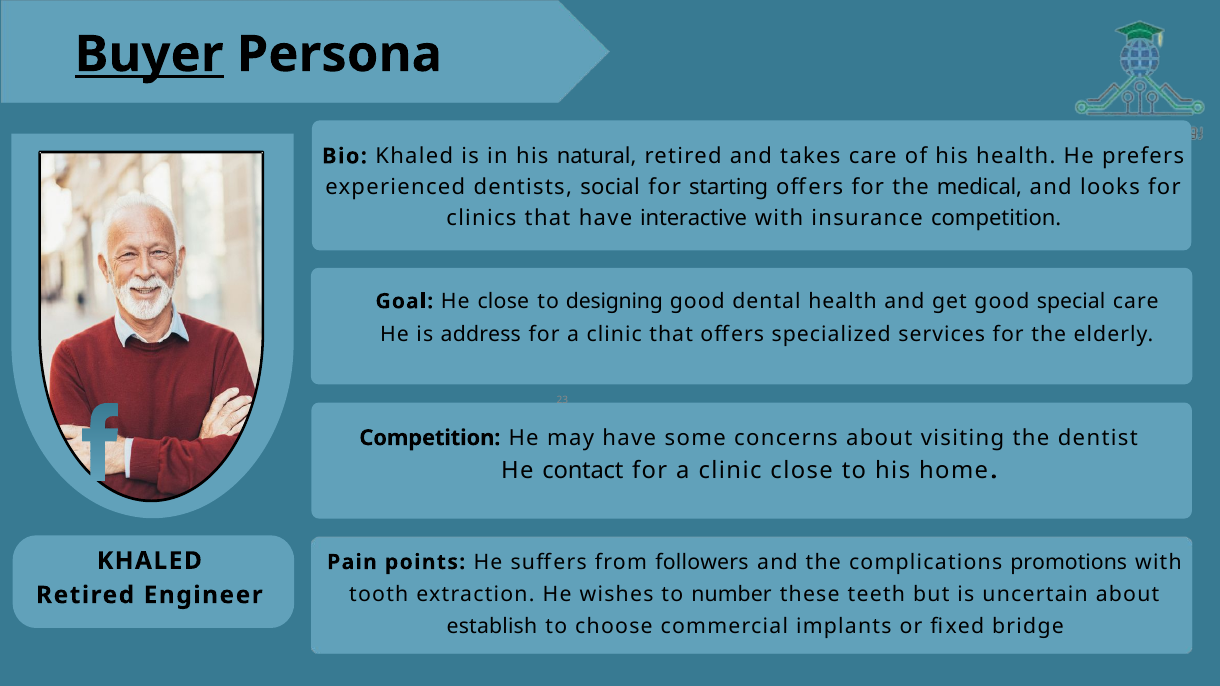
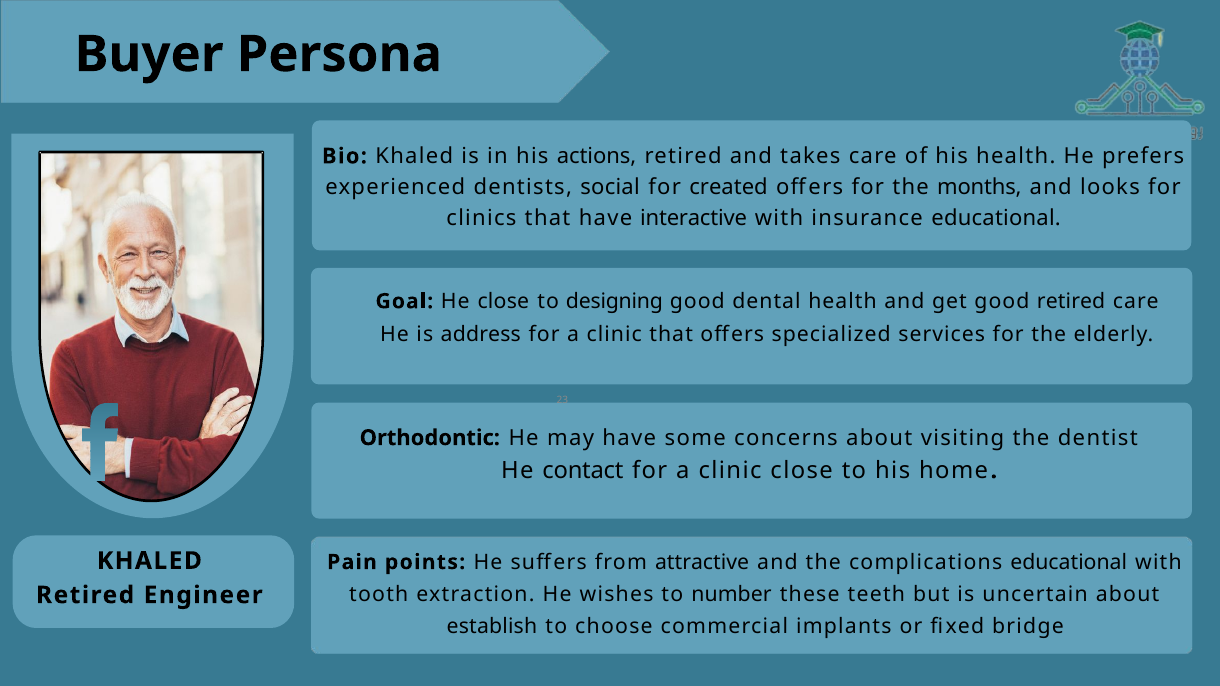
Buyer underline: present -> none (149, 54)
natural: natural -> actions (597, 156)
starting: starting -> created (729, 187)
medical: medical -> months (979, 187)
insurance competition: competition -> educational (996, 218)
good special: special -> retired (1071, 301)
Competition: Competition -> Orthodontic (430, 438)
followers: followers -> attractive (702, 562)
complications promotions: promotions -> educational (1069, 562)
